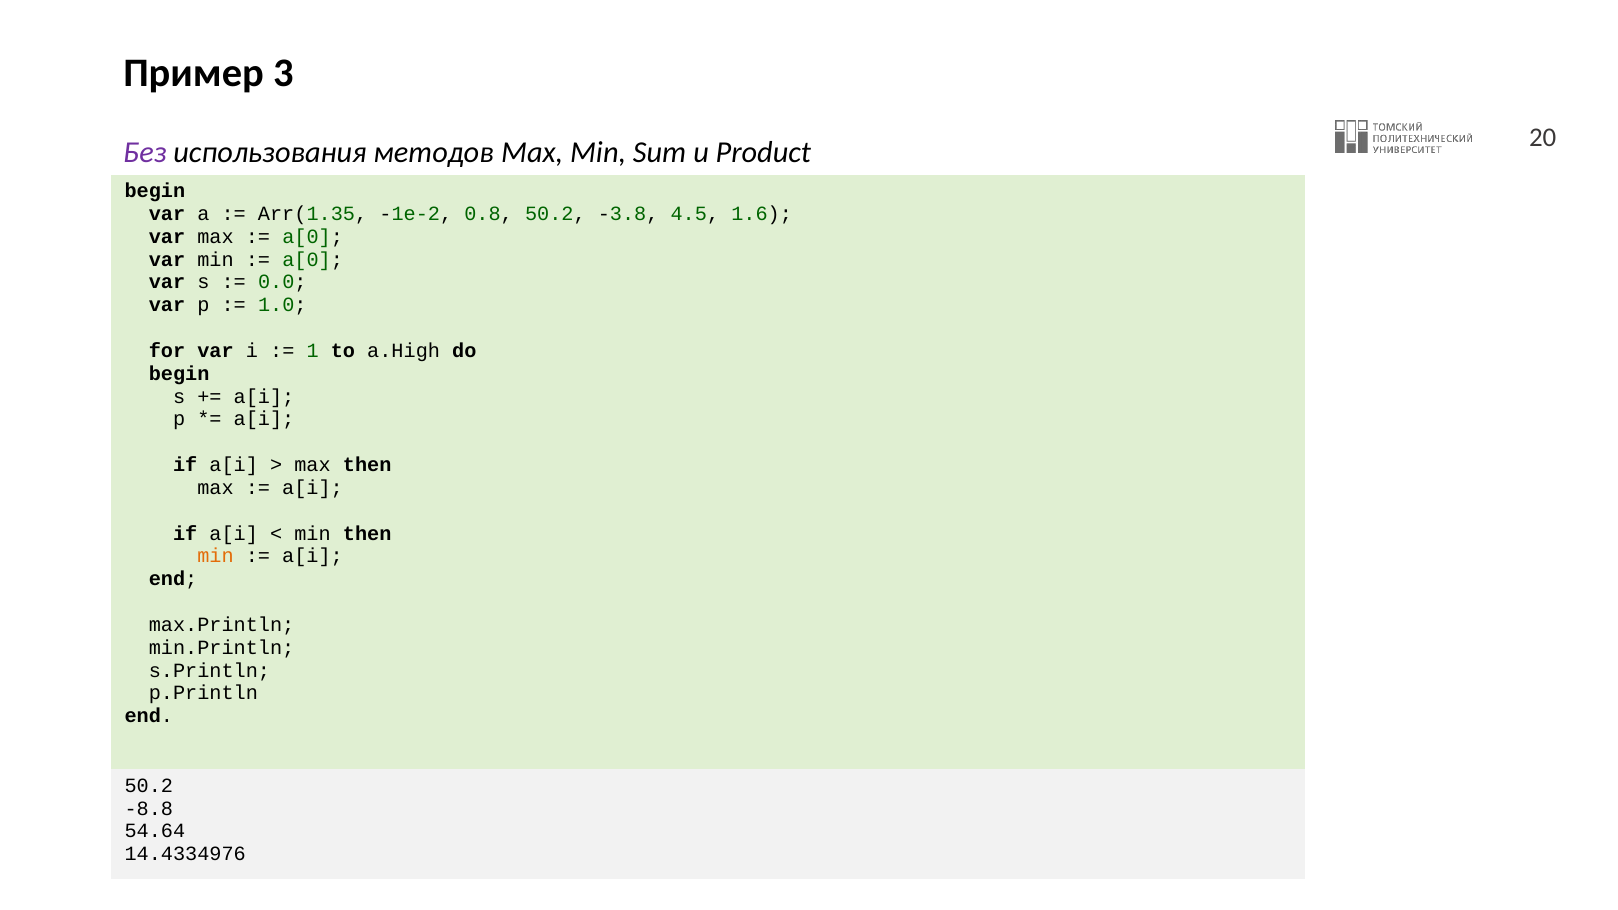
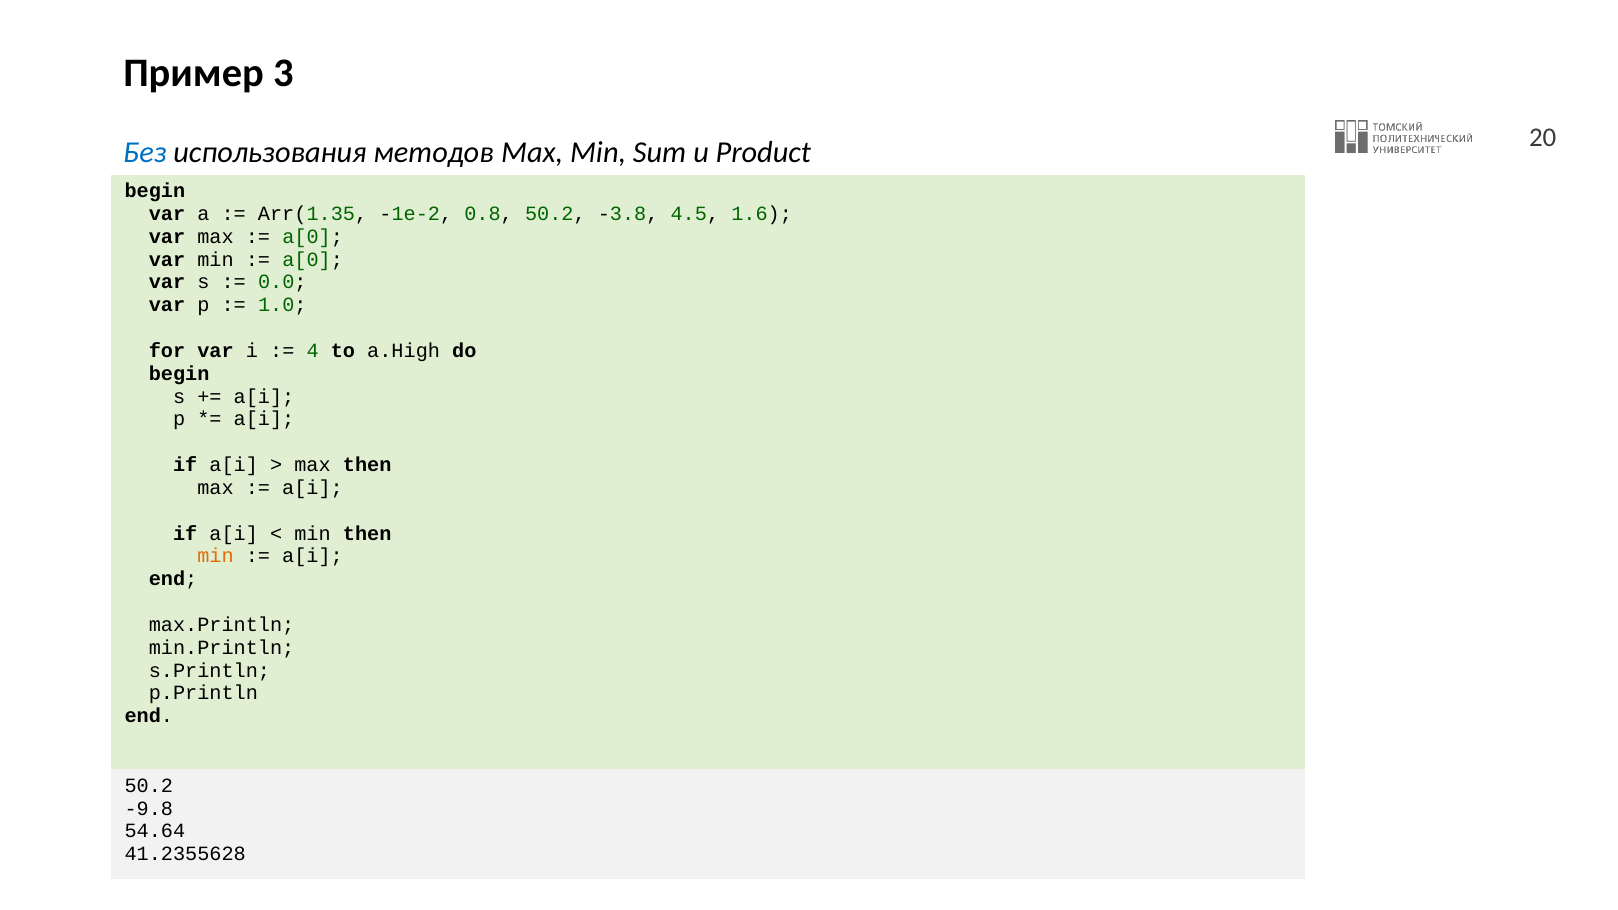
Без colour: purple -> blue (145, 152)
1: 1 -> 4 (313, 351)
-8.8: -8.8 -> -9.8 (149, 808)
14.4334976: 14.4334976 -> 41.2355628 (185, 854)
